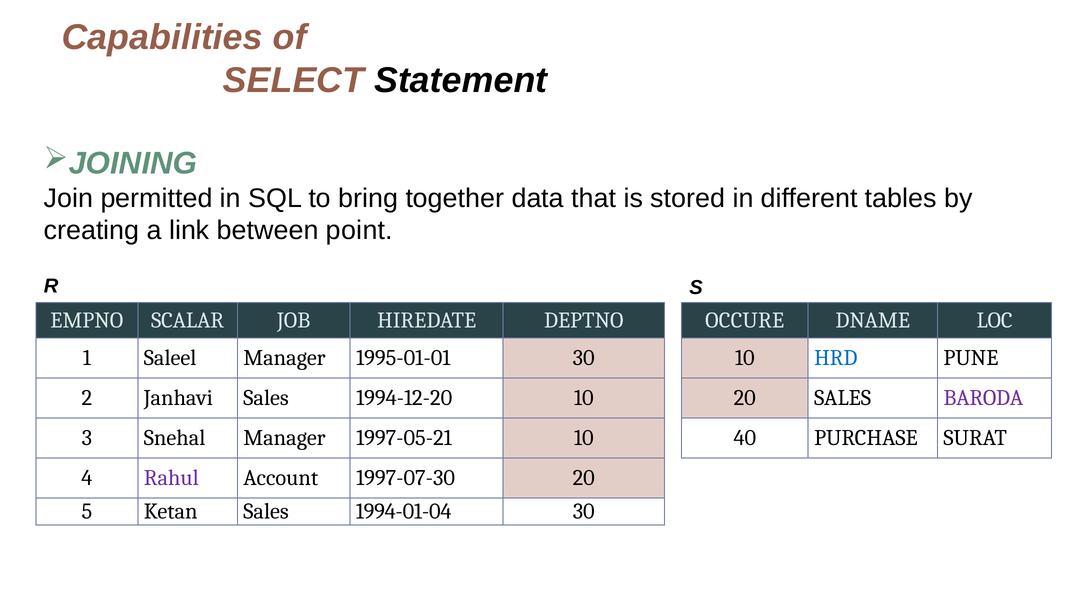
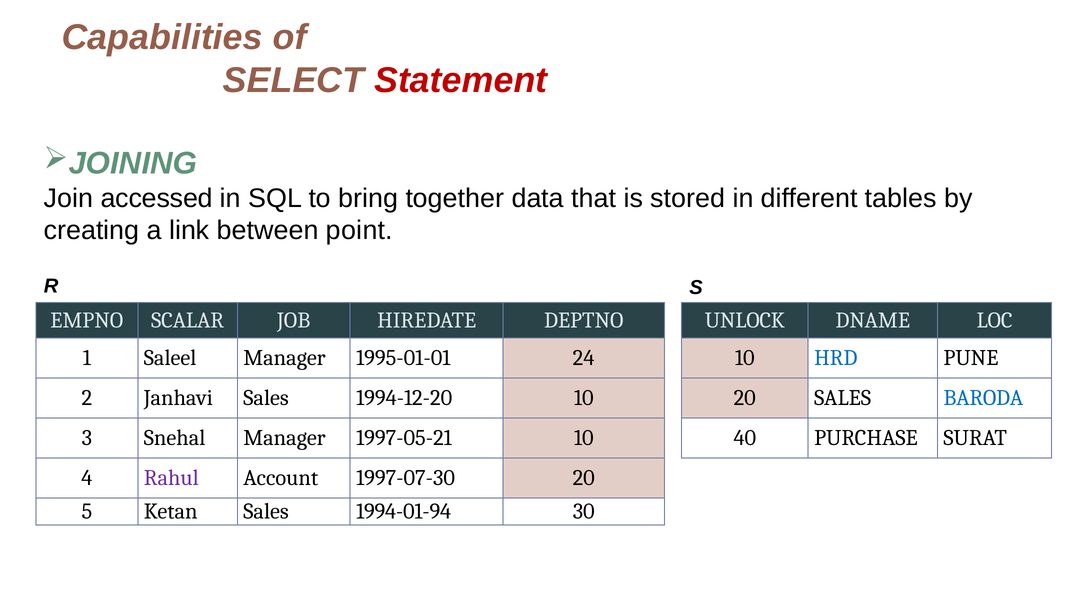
Statement colour: black -> red (461, 81)
permitted: permitted -> accessed (157, 198)
OCCURE: OCCURE -> UNLOCK (745, 320)
1995-01-01 30: 30 -> 24 (584, 358)
BARODA colour: purple -> blue (983, 398)
1994-01-04: 1994-01-04 -> 1994-01-94 (404, 511)
